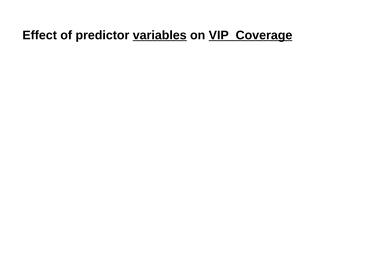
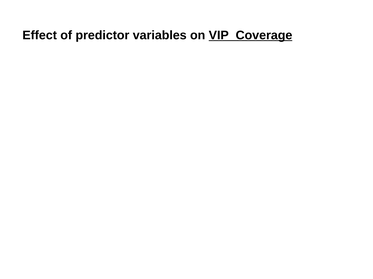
variables underline: present -> none (160, 35)
